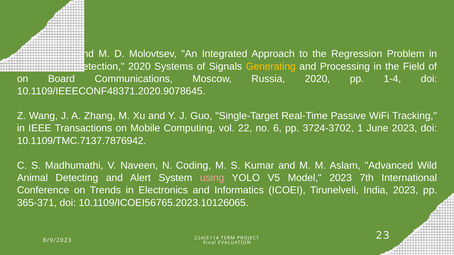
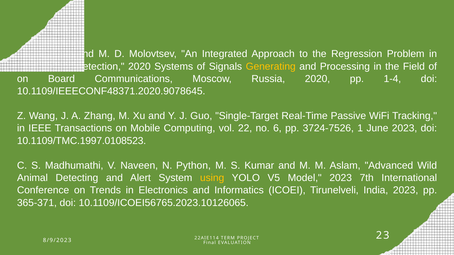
3724-3702: 3724-3702 -> 3724-7526 (328, 129)
10.1109/TMC.7137.7876942: 10.1109/TMC.7137.7876942 -> 10.1109/TMC.1997.0108523 (82, 141)
Coding: Coding -> Python (193, 166)
using colour: pink -> yellow (212, 178)
